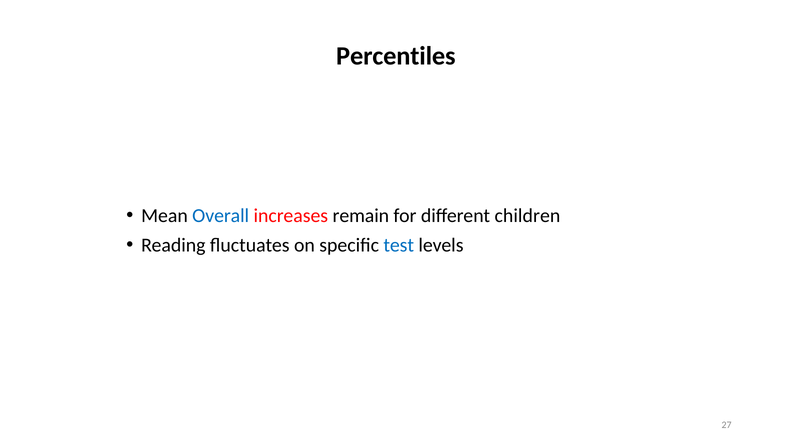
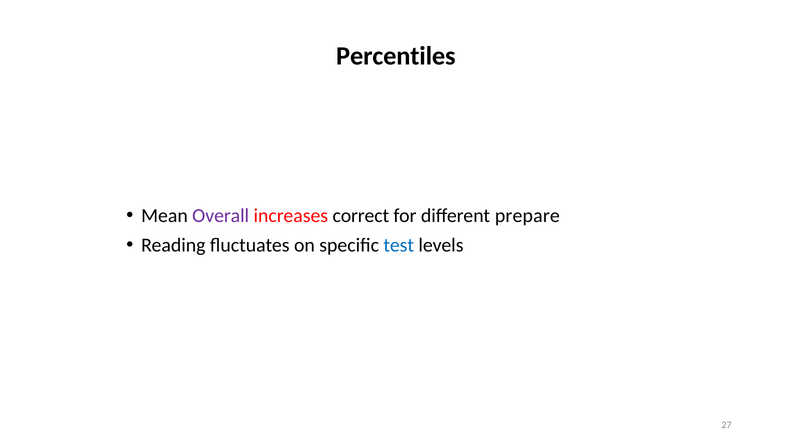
Overall colour: blue -> purple (221, 216)
remain: remain -> correct (361, 216)
children: children -> prepare (527, 216)
